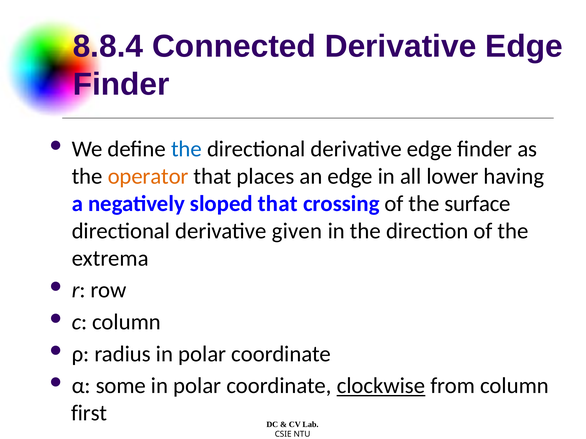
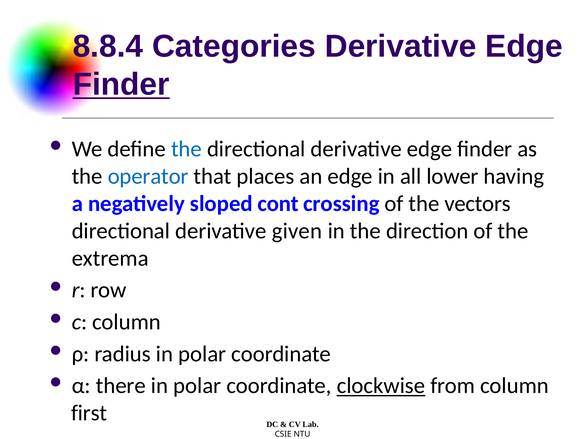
Connected: Connected -> Categories (234, 47)
Finder underline: none -> present (121, 85)
operator colour: orange -> blue (148, 176)
sloped that: that -> cont (278, 204)
surface: surface -> vectors (478, 204)
some: some -> there (121, 386)
